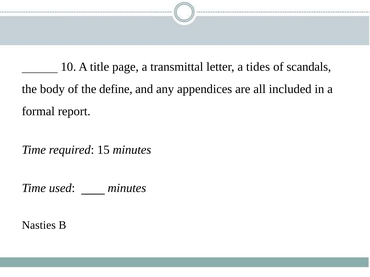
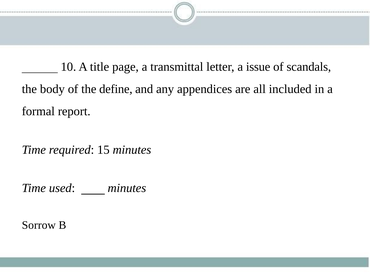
tides: tides -> issue (258, 67)
Nasties: Nasties -> Sorrow (39, 225)
